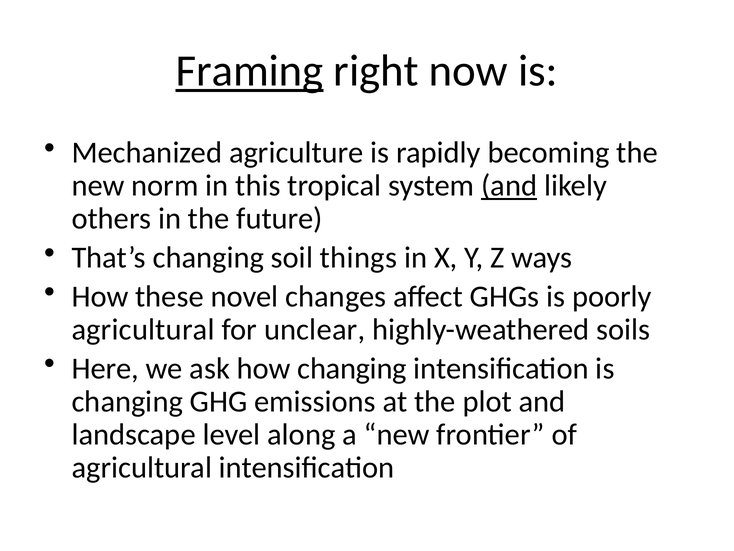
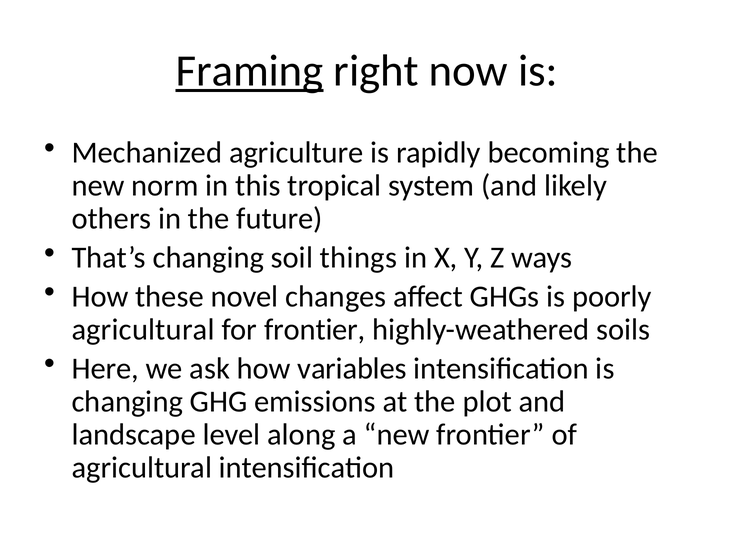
and underline: present -> none (509, 186)
for unclear: unclear -> frontier (315, 329)
how changing: changing -> variables (352, 368)
